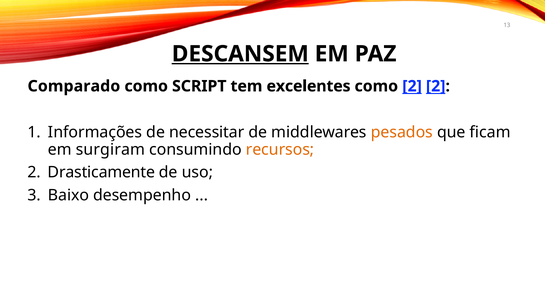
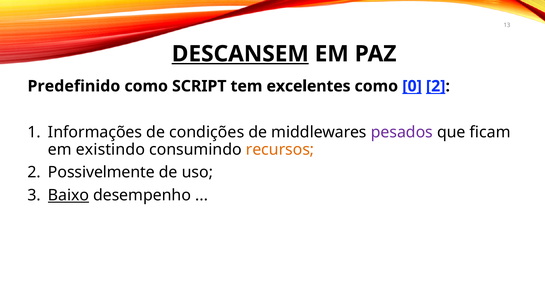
Comparado: Comparado -> Predefinido (74, 86)
como 2: 2 -> 0 (412, 86)
necessitar: necessitar -> condições (207, 132)
pesados colour: orange -> purple (402, 132)
surgiram: surgiram -> existindo (110, 149)
Drasticamente: Drasticamente -> Possivelmente (101, 172)
Baixo underline: none -> present (68, 195)
